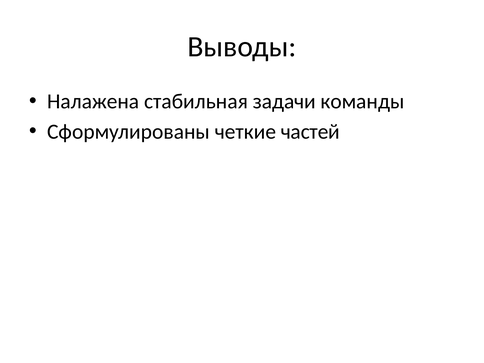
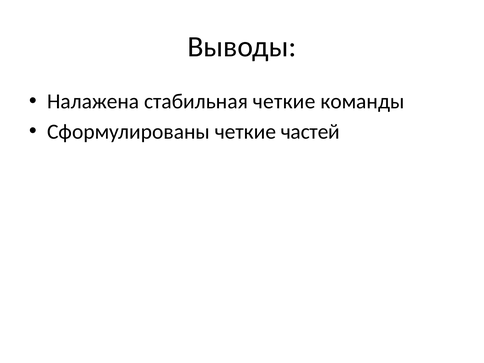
стабильная задачи: задачи -> четкие (284, 102)
